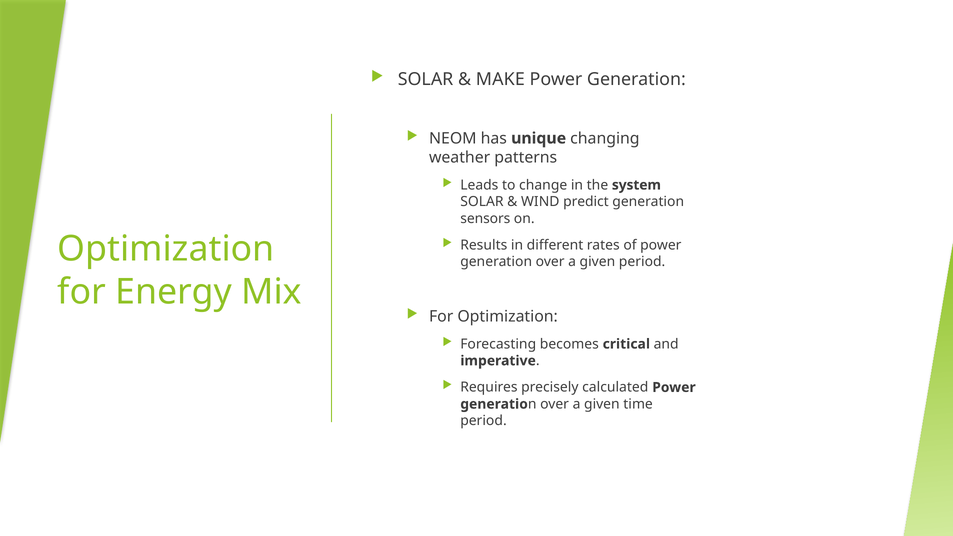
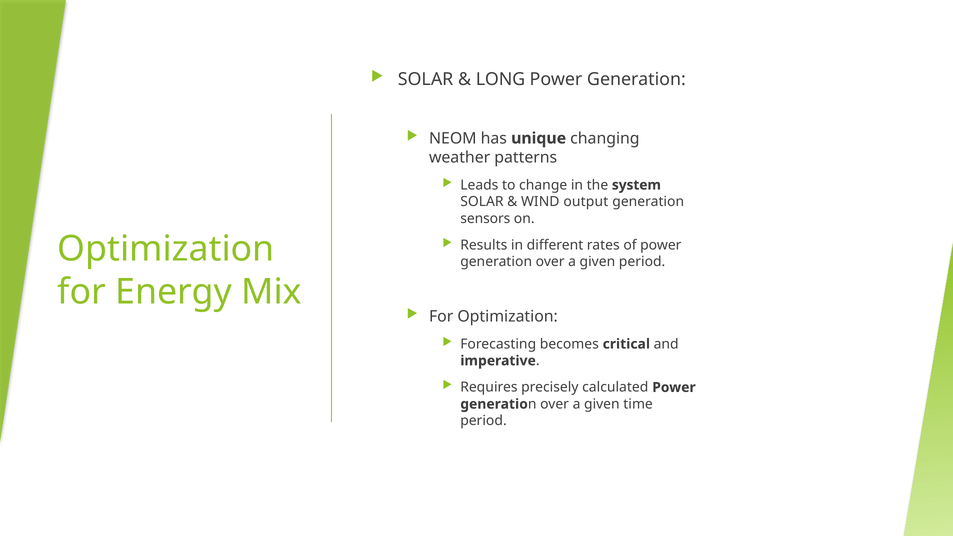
MAKE: MAKE -> LONG (500, 79)
predict: predict -> output (586, 202)
